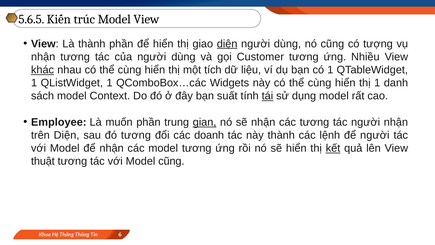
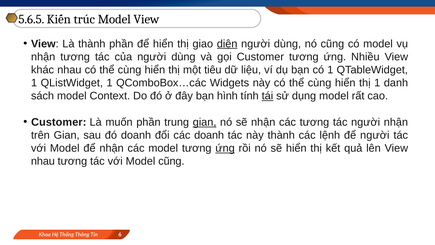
có tượng: tượng -> model (378, 44)
khác underline: present -> none (43, 70)
tích: tích -> tiêu (213, 70)
suất: suất -> hình (227, 96)
Employee: Employee -> Customer (59, 122)
trên Diện: Diện -> Gian (67, 135)
đó tương: tương -> doanh (136, 135)
ứng underline: none -> present (225, 148)
kết underline: present -> none (333, 148)
thuật: thuật -> nhau (43, 161)
